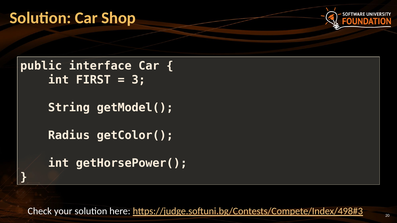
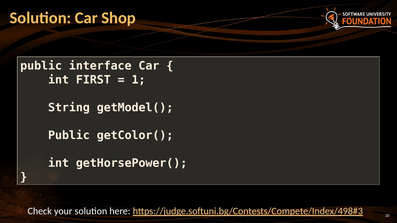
3: 3 -> 1 (139, 80)
Radius: Radius -> Public (69, 136)
